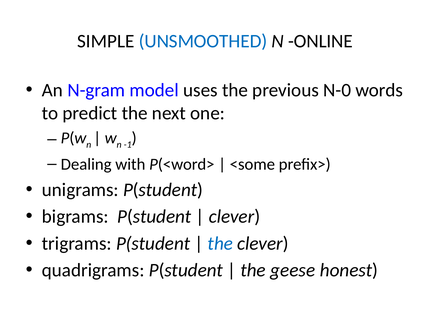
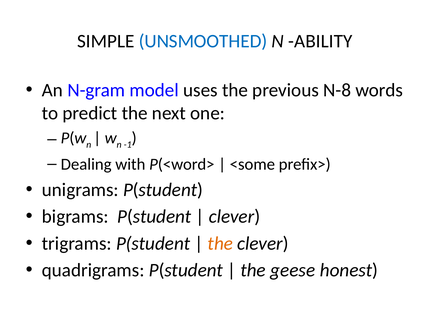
ONLINE: ONLINE -> ABILITY (320, 41)
N-0: N-0 -> N-8 (337, 90)
the colour: blue -> orange (220, 243)
